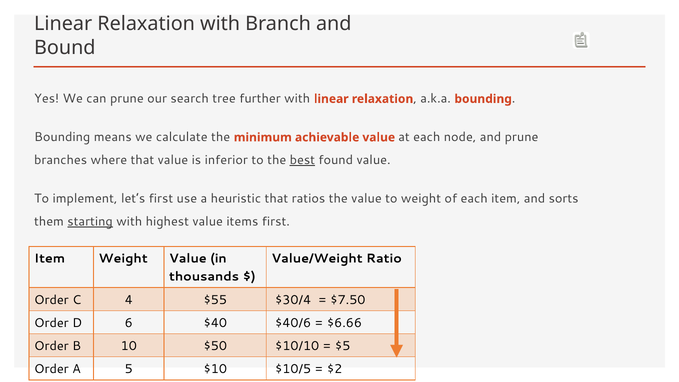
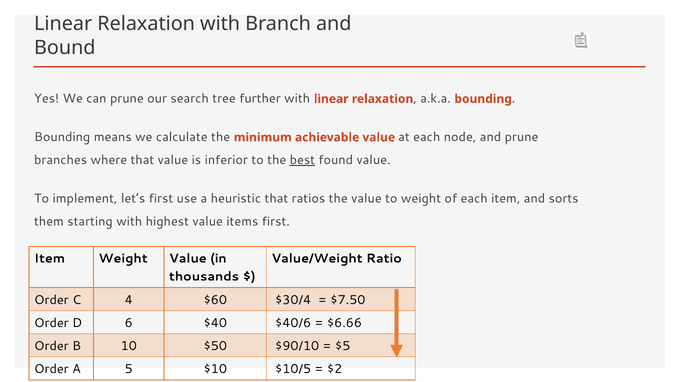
starting underline: present -> none (90, 221)
$55: $55 -> $60 (215, 300)
$10/10: $10/10 -> $90/10 (297, 346)
